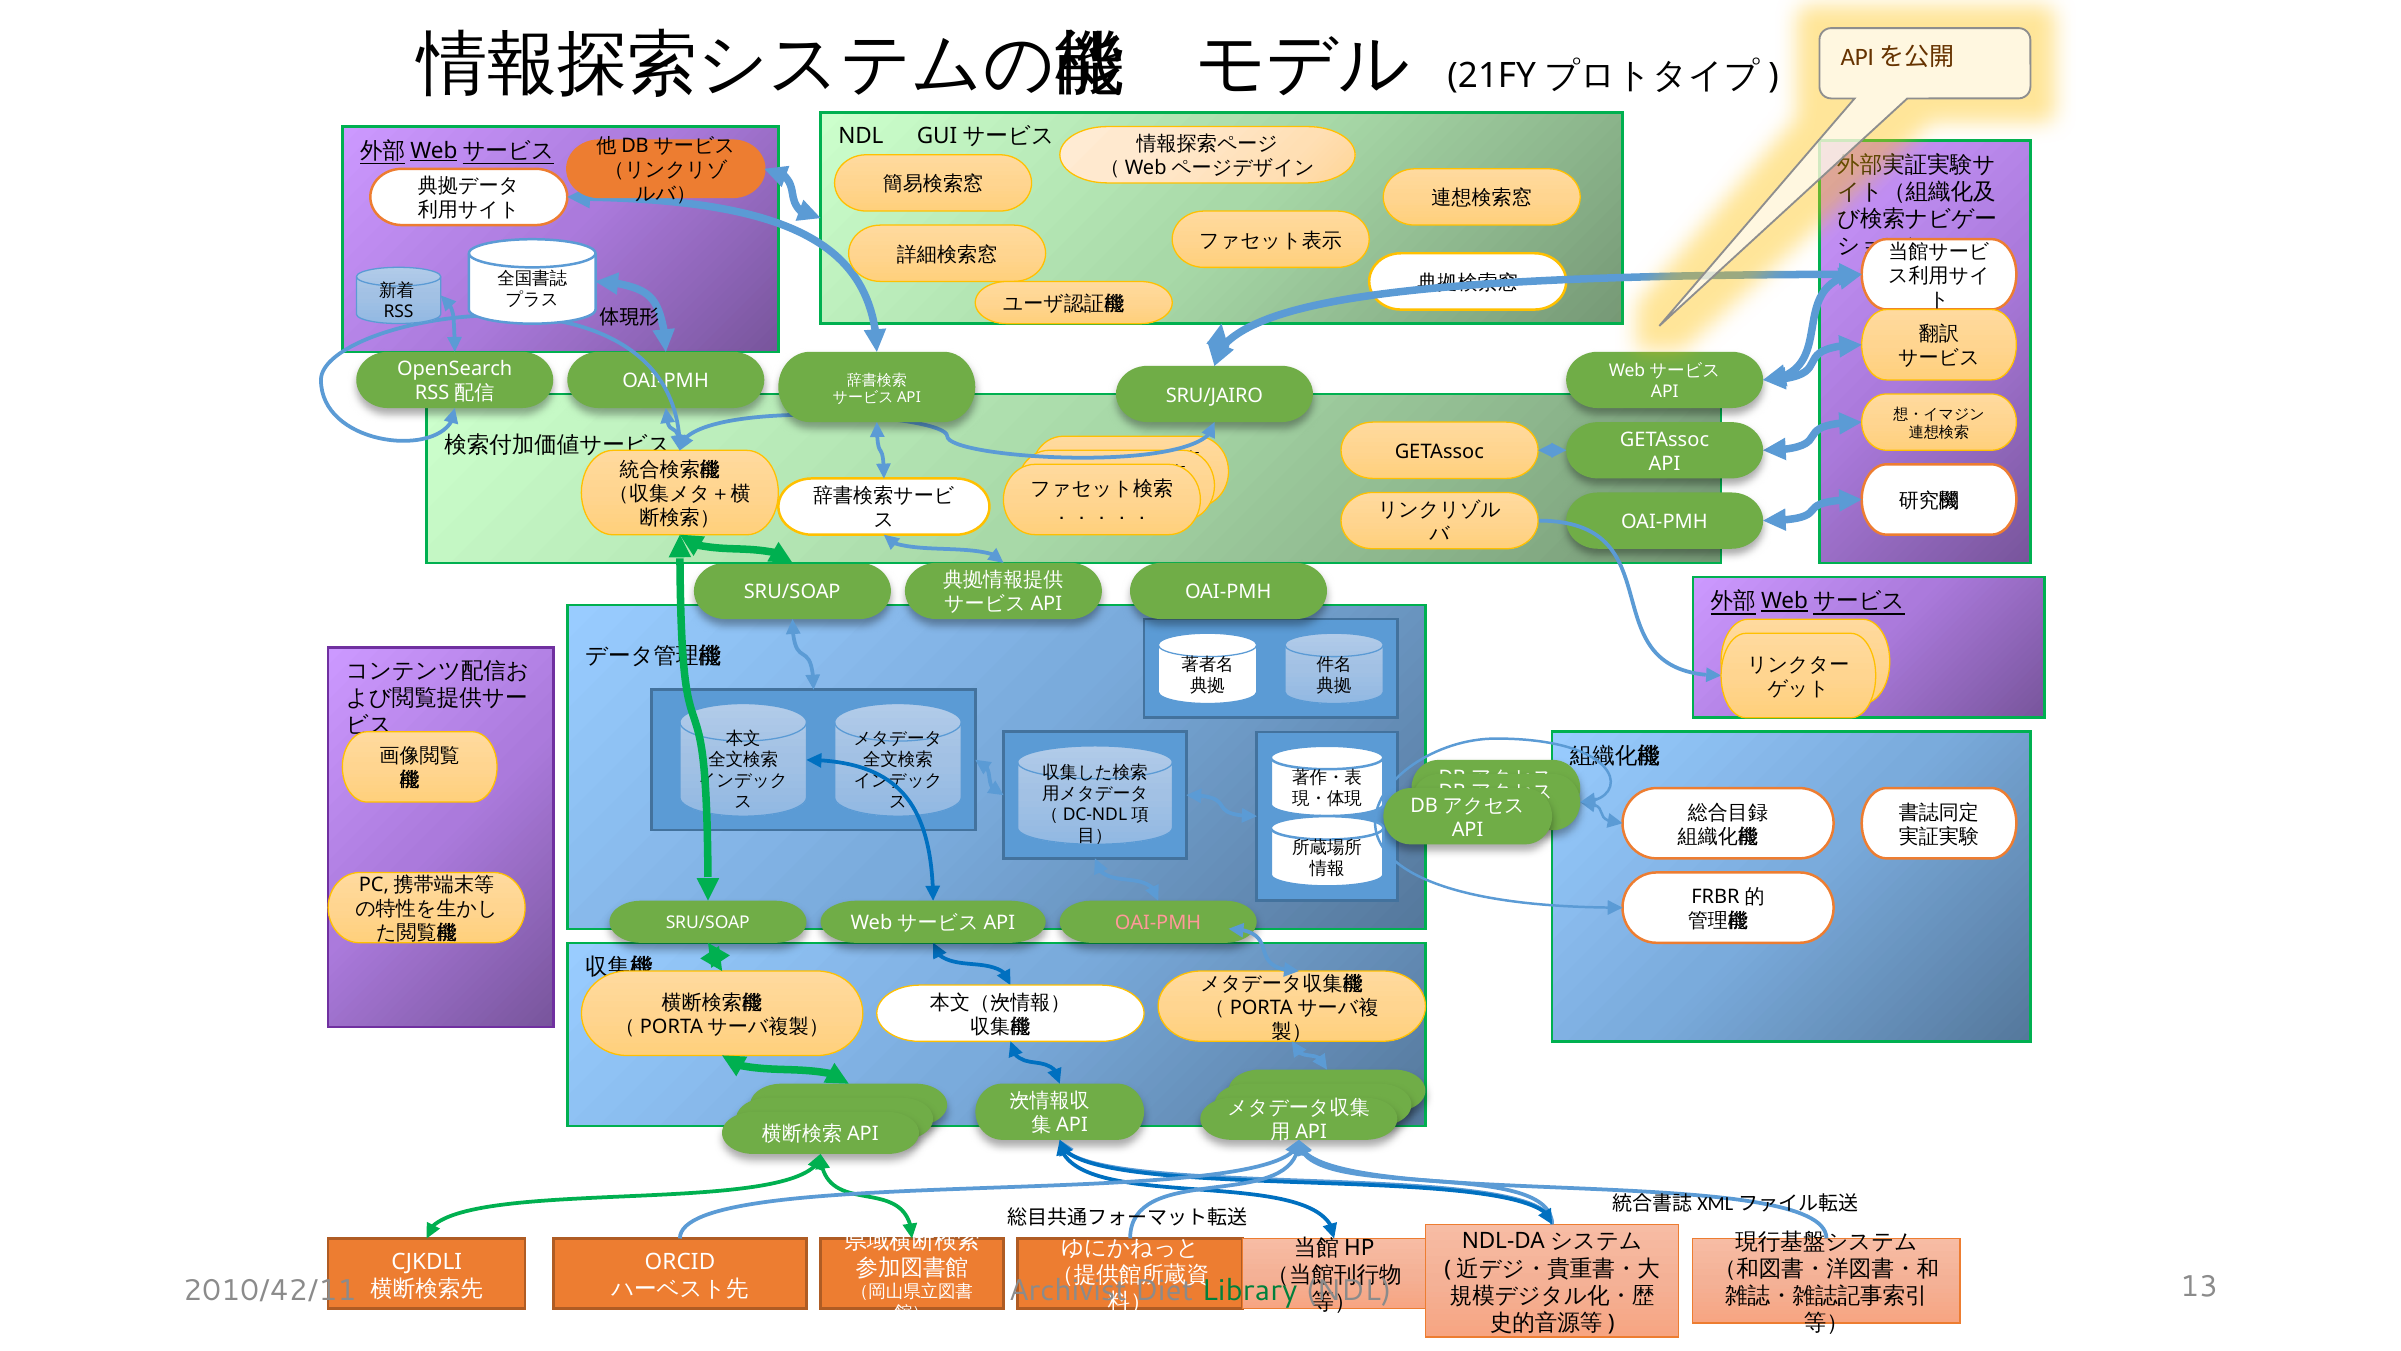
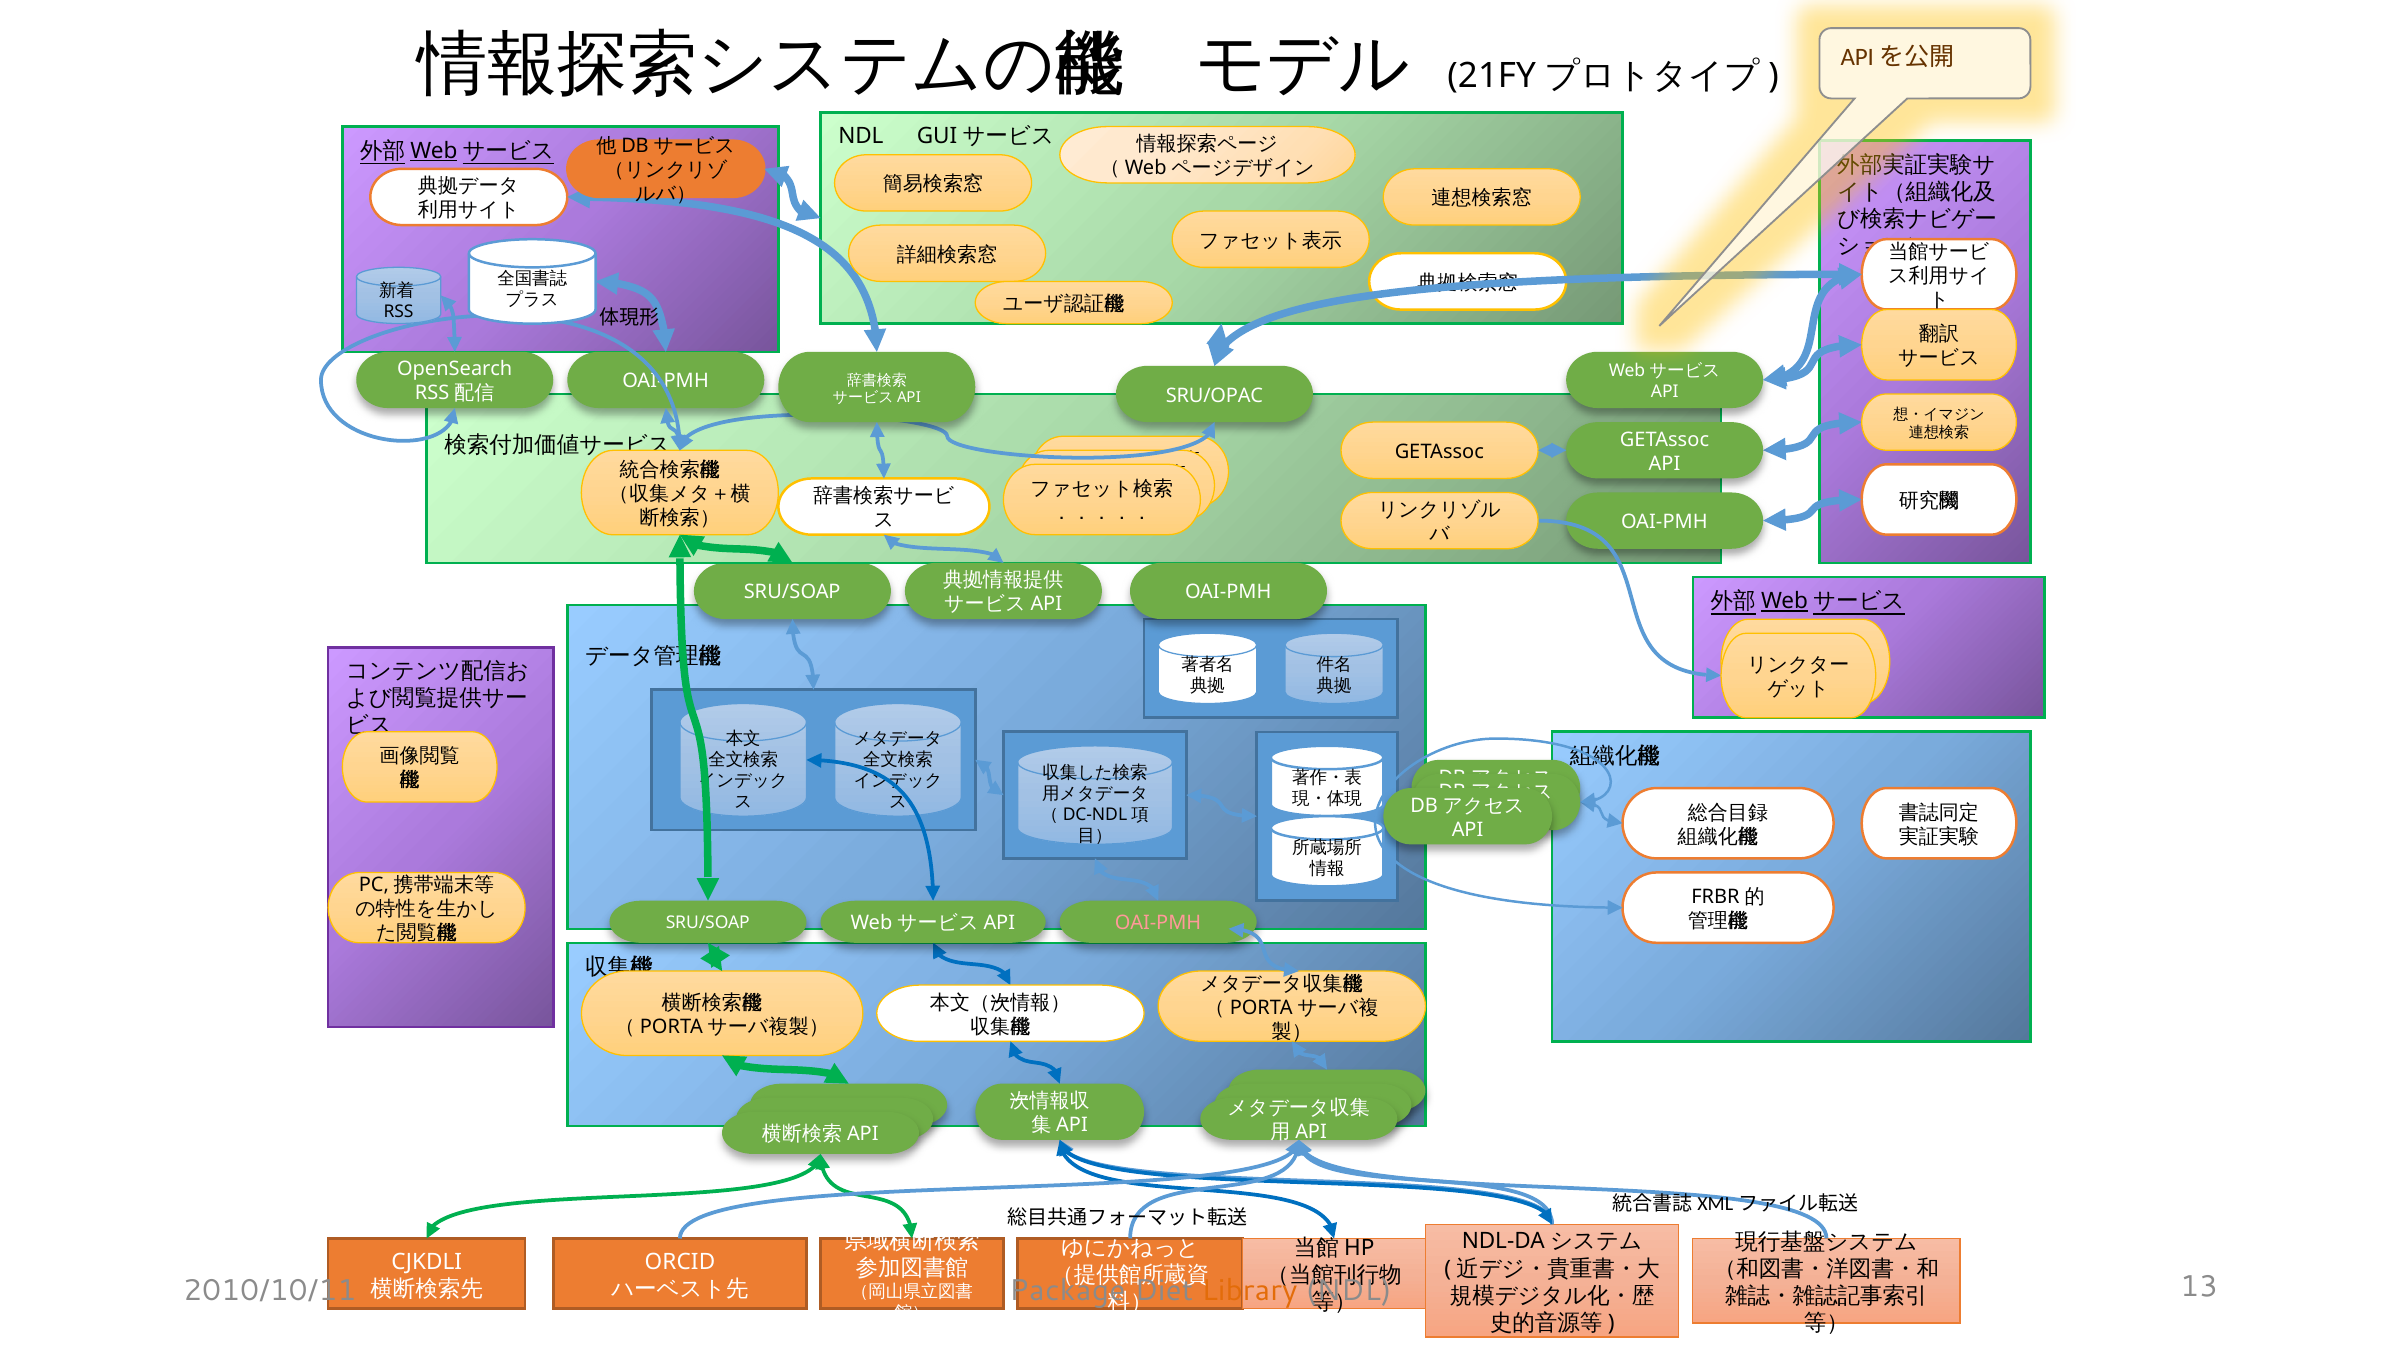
SRU/JAIRO: SRU/JAIRO -> SRU/OPAC (1214, 396)
2010/42/11: 2010/42/11 -> 2010/10/11 (270, 1290)
Archivist: Archivist -> Package (1067, 1290)
Library colour: green -> orange (1249, 1290)
